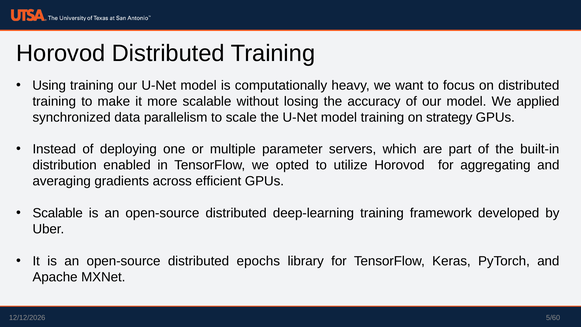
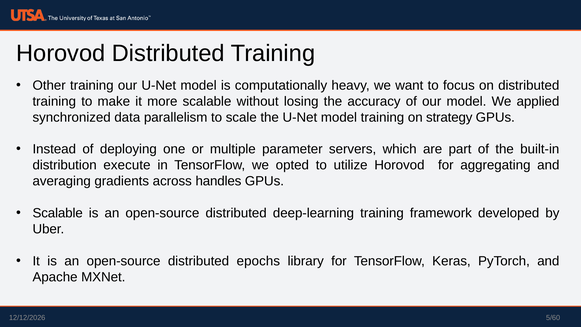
Using: Using -> Other (49, 85)
enabled: enabled -> execute (127, 165)
efficient: efficient -> handles (218, 181)
